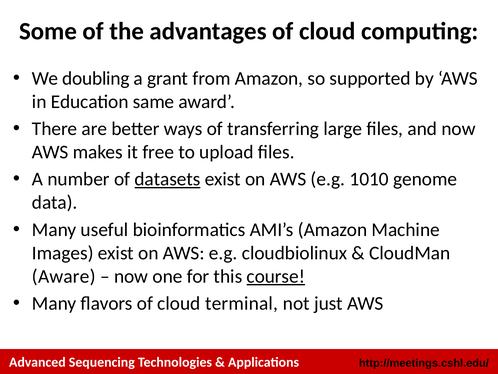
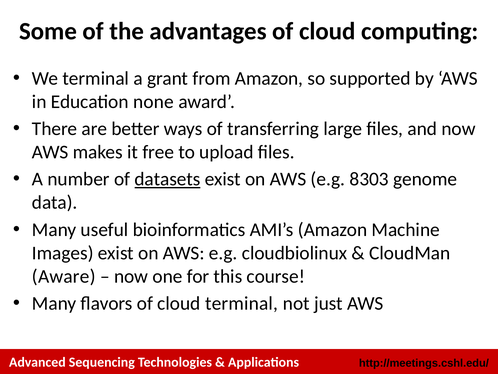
We doubling: doubling -> terminal (96, 78)
same: same -> none (153, 101)
1010: 1010 -> 8303 (369, 179)
course underline: present -> none (276, 276)
